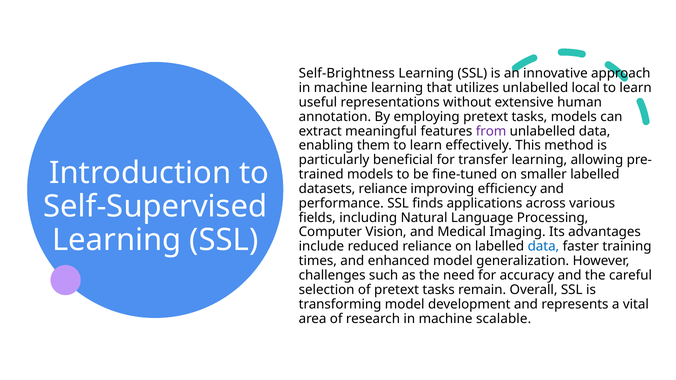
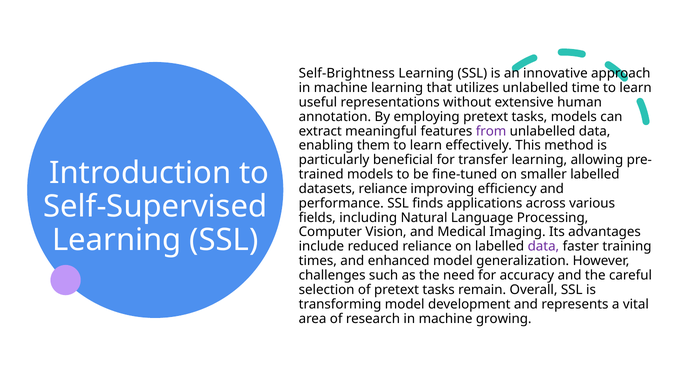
local: local -> time (586, 88)
data colour: blue -> purple (543, 247)
scalable: scalable -> growing (504, 319)
